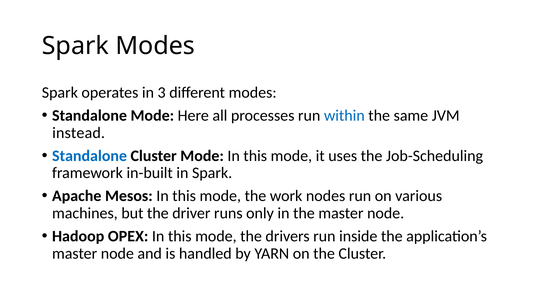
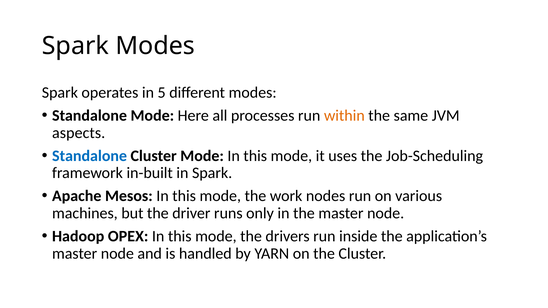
3: 3 -> 5 (162, 93)
within colour: blue -> orange (344, 116)
instead: instead -> aspects (79, 133)
